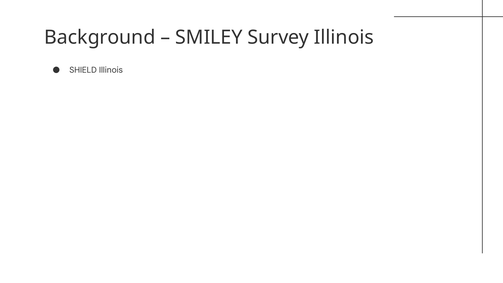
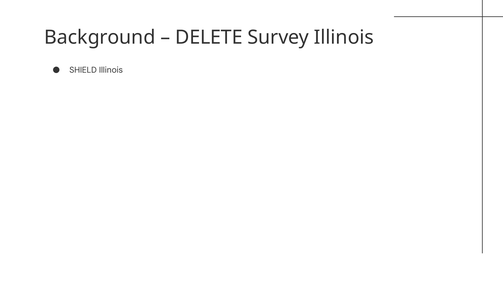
SMILEY: SMILEY -> DELETE (209, 37)
